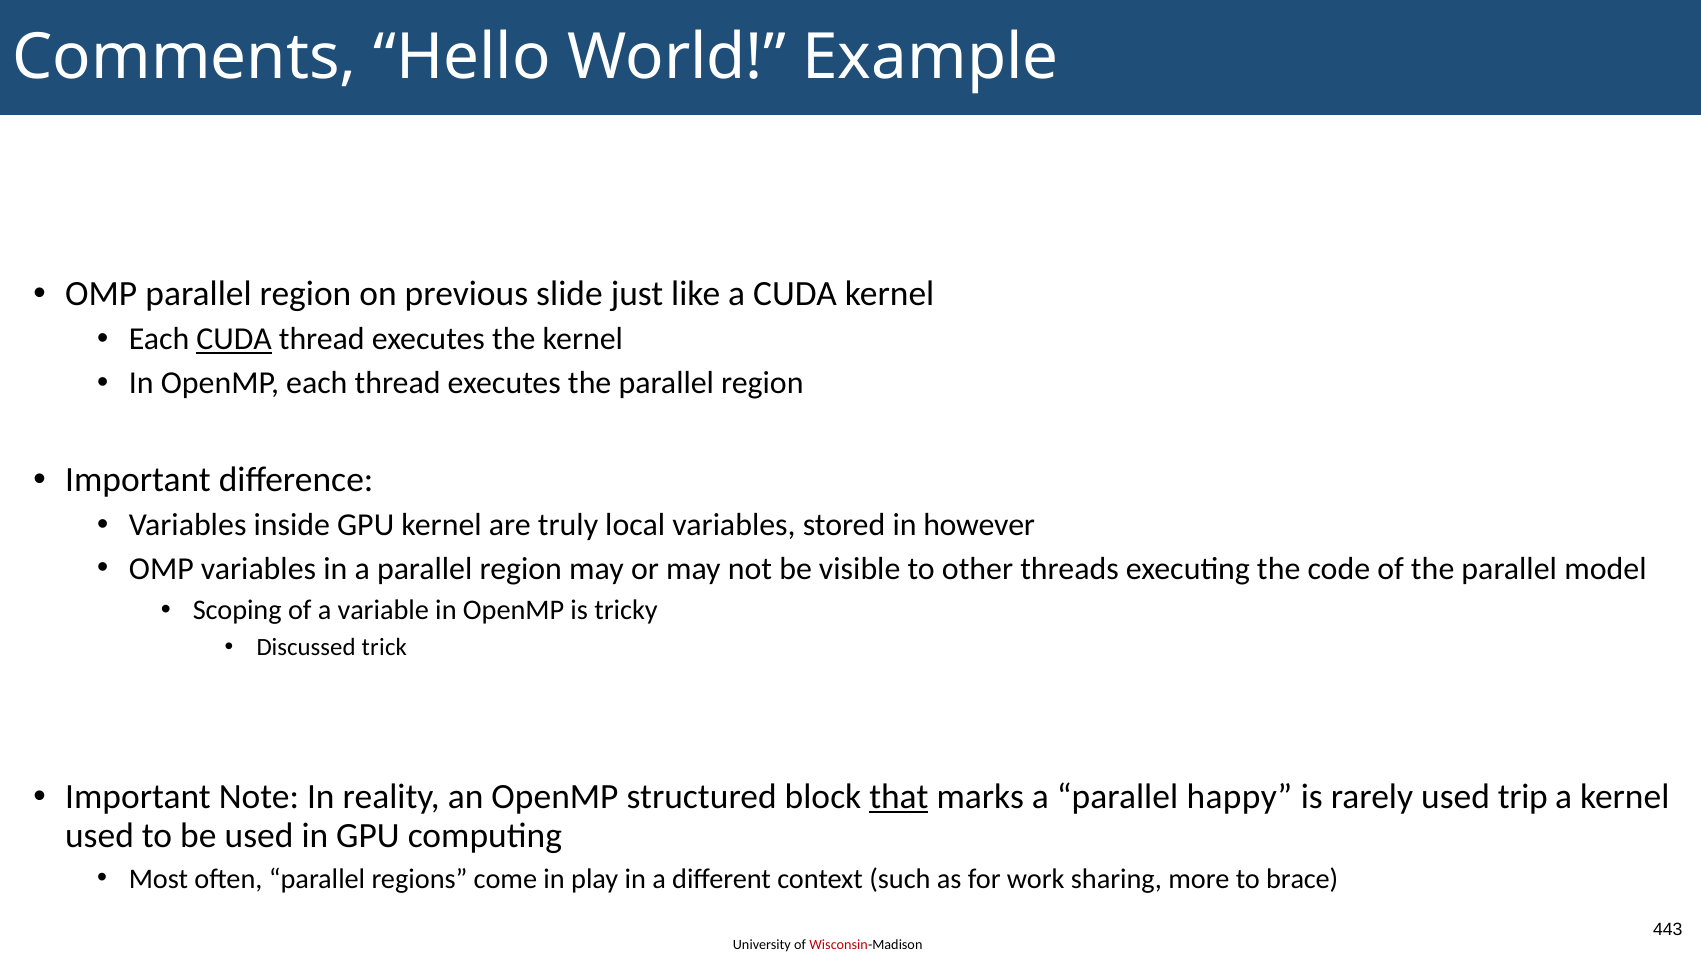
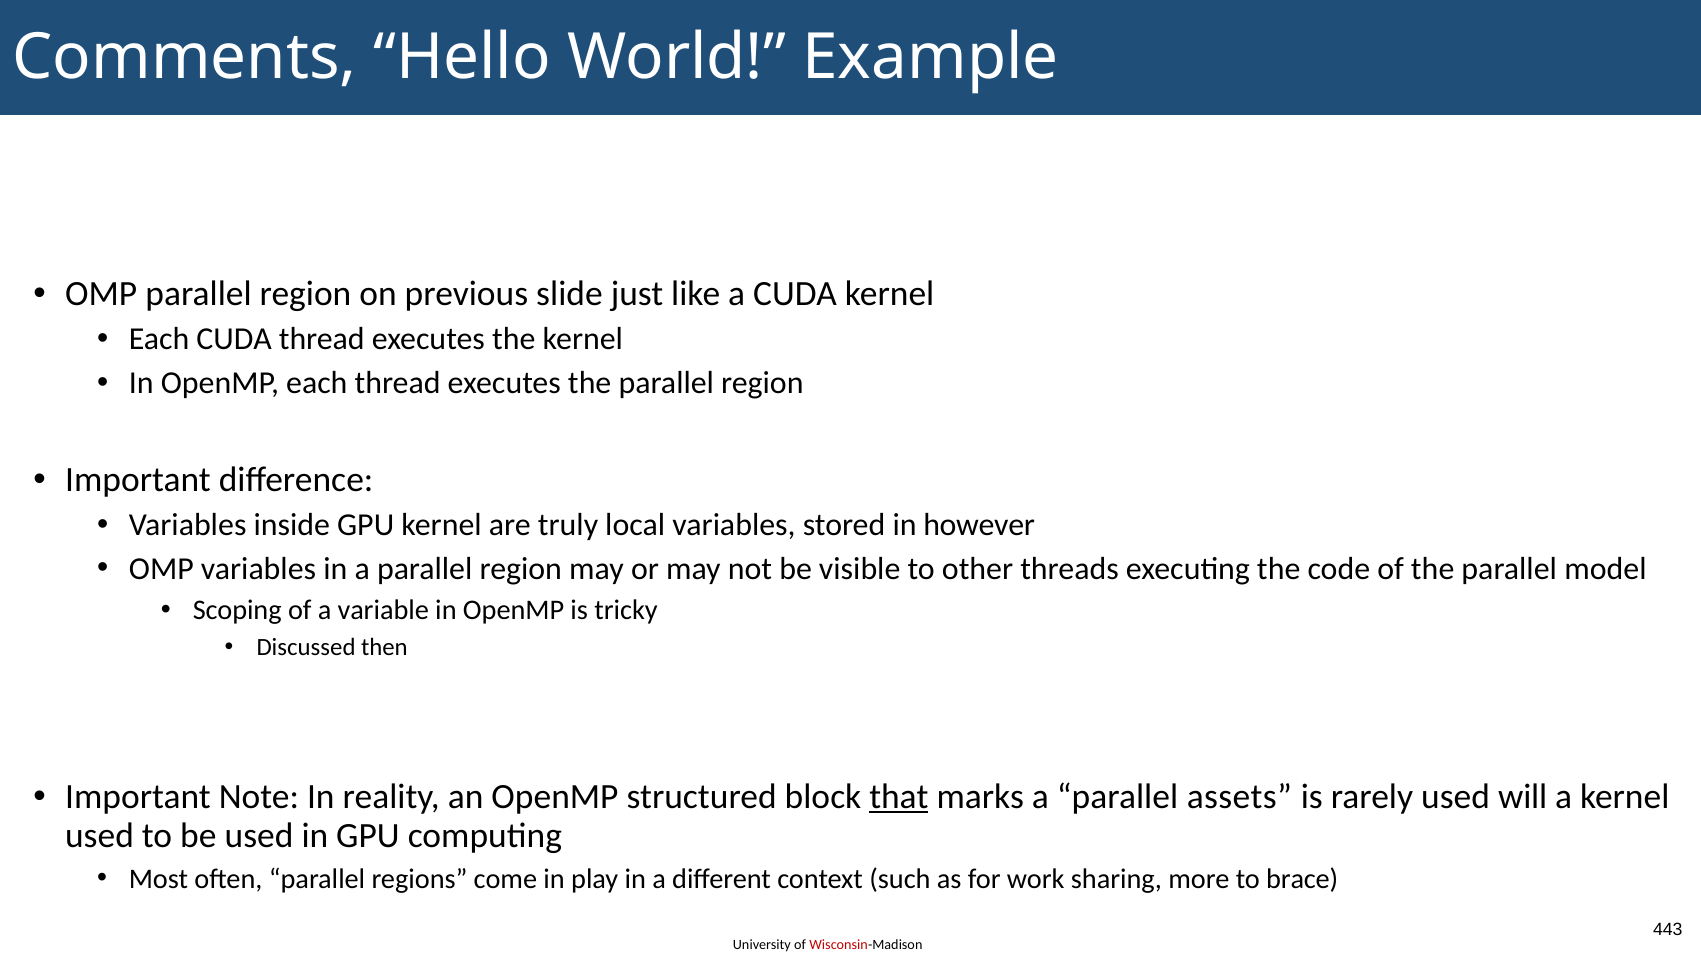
CUDA underline: present -> none (234, 339)
trick: trick -> then (384, 647)
happy: happy -> assets (1239, 797)
trip: trip -> will (1523, 797)
